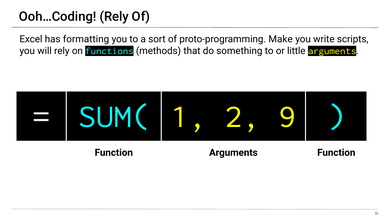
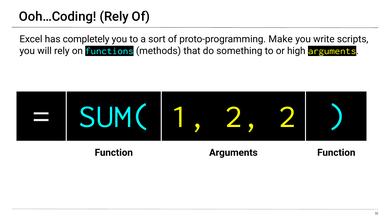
formatting: formatting -> completely (86, 39)
little: little -> high (296, 51)
2 9: 9 -> 2 (287, 116)
